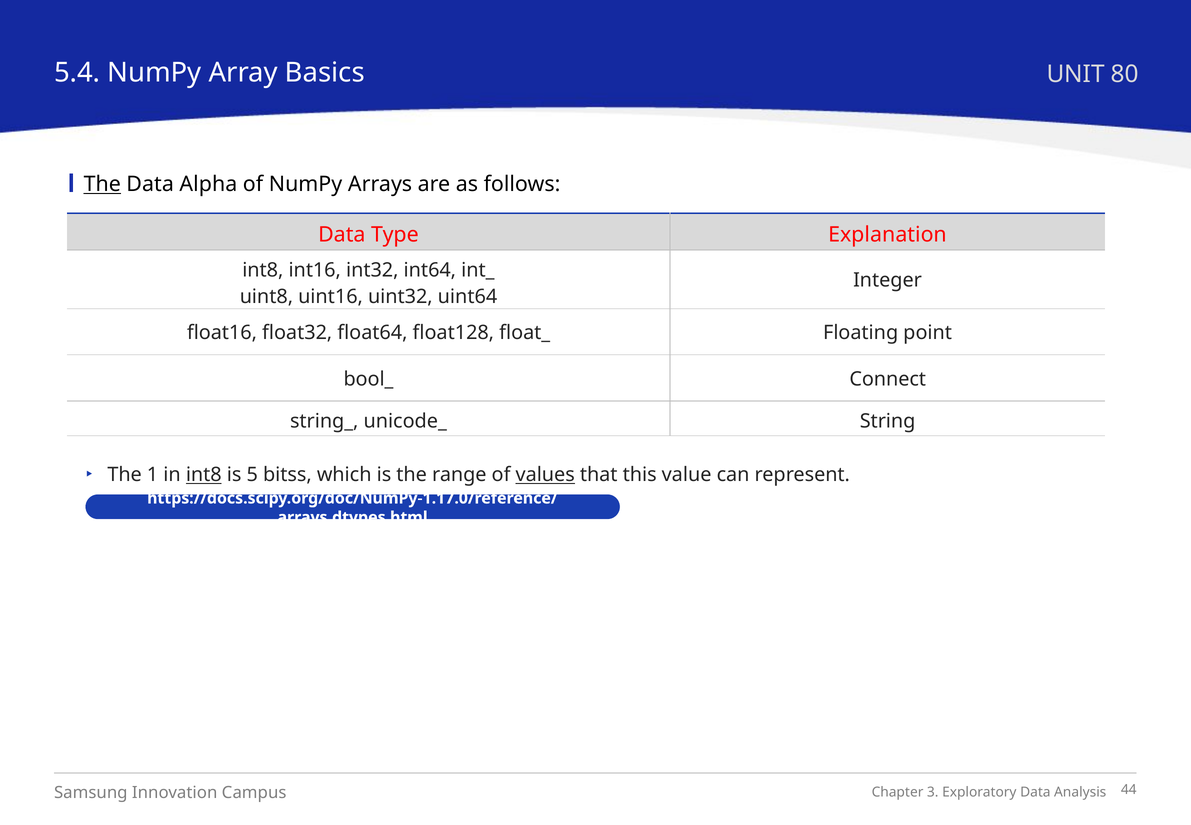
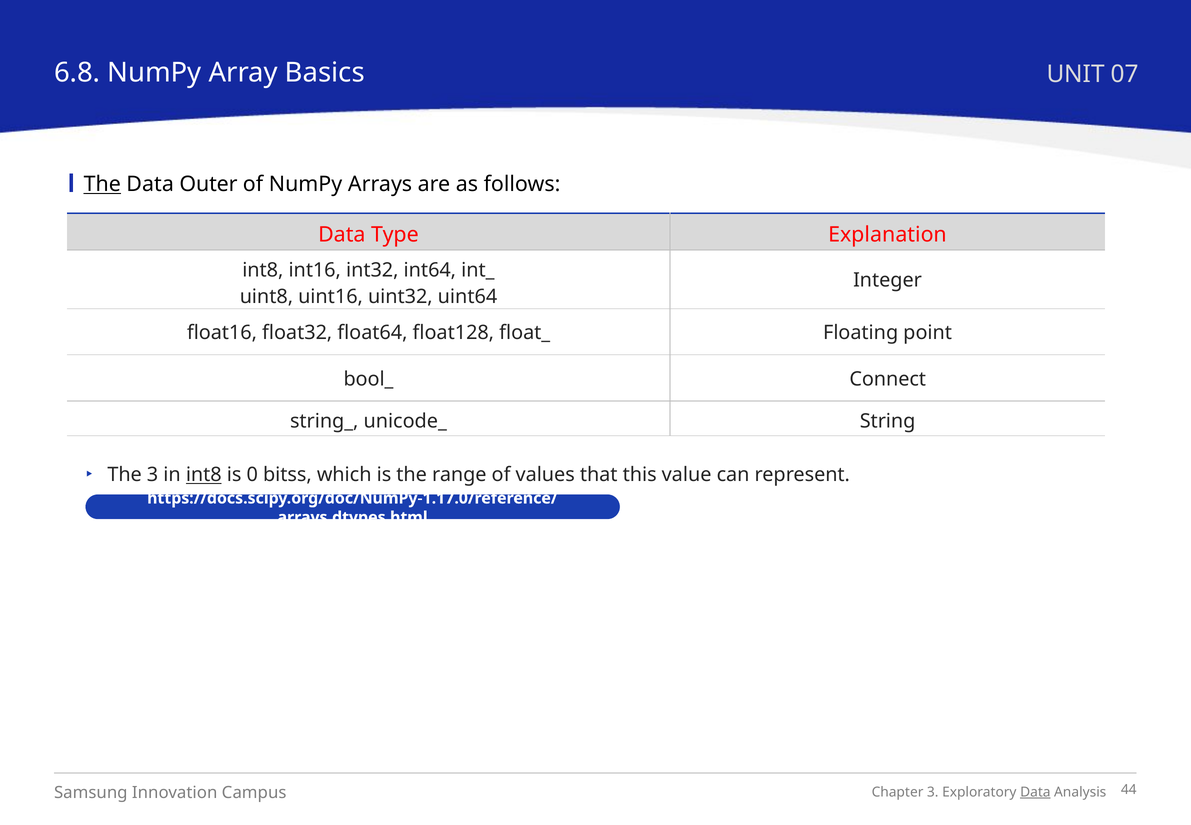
5.4: 5.4 -> 6.8 (77, 72)
80: 80 -> 07 (1125, 74)
Alpha: Alpha -> Outer (208, 184)
The 1: 1 -> 3 (153, 475)
5: 5 -> 0 (252, 475)
values underline: present -> none (545, 475)
Data underline: none -> present (1035, 792)
